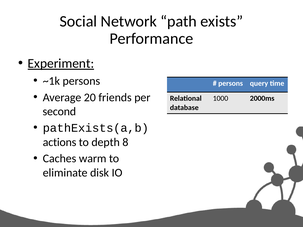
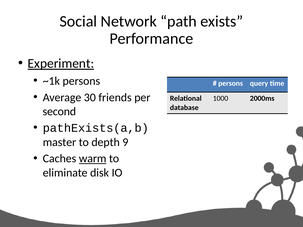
20: 20 -> 30 (90, 97)
actions: actions -> master (59, 142)
8: 8 -> 9 (125, 142)
warm underline: none -> present (93, 159)
